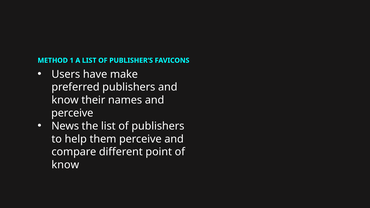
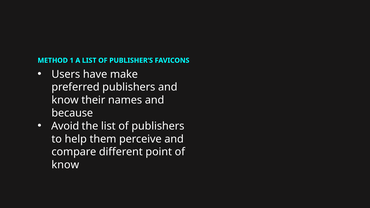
perceive: perceive -> because (72, 113)
News: News -> Avoid (65, 126)
